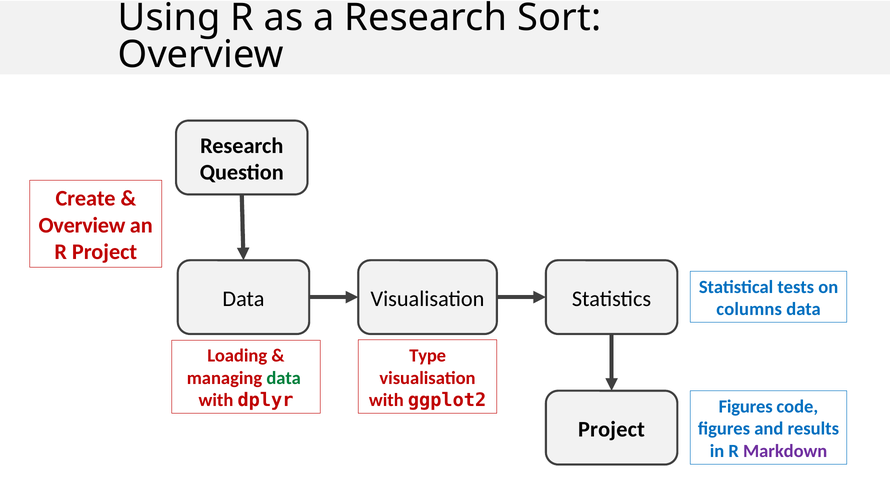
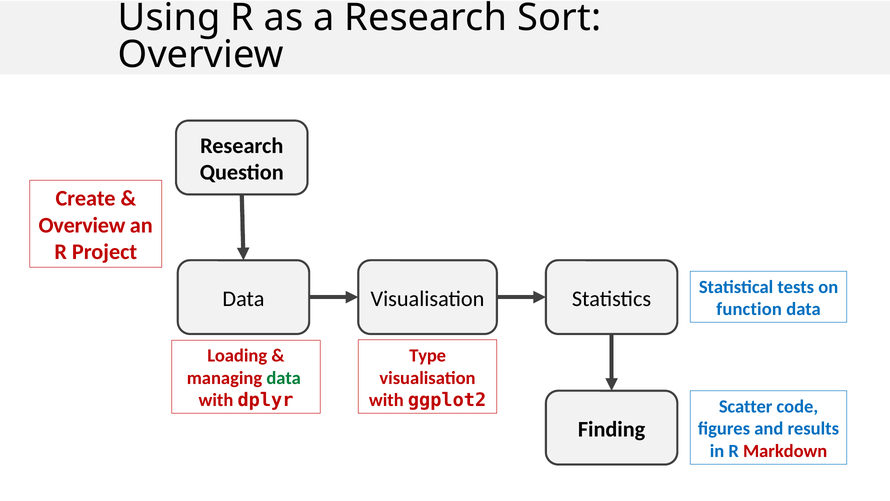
columns: columns -> function (749, 309)
Figures: Figures -> Scatter (746, 406)
Project: Project -> Finding (612, 429)
Markdown colour: purple -> red (785, 451)
